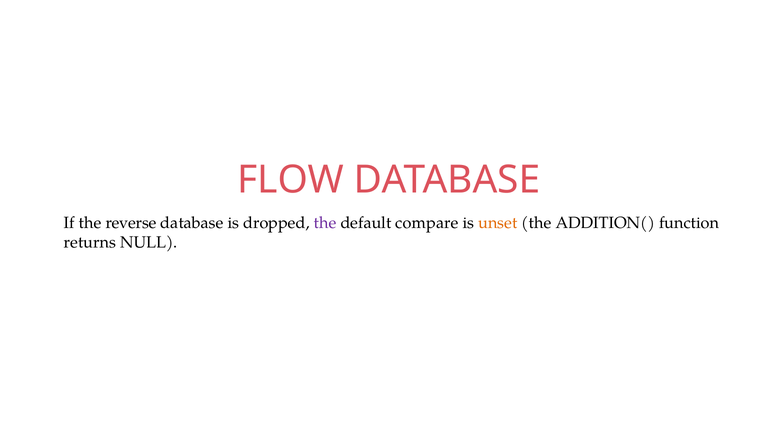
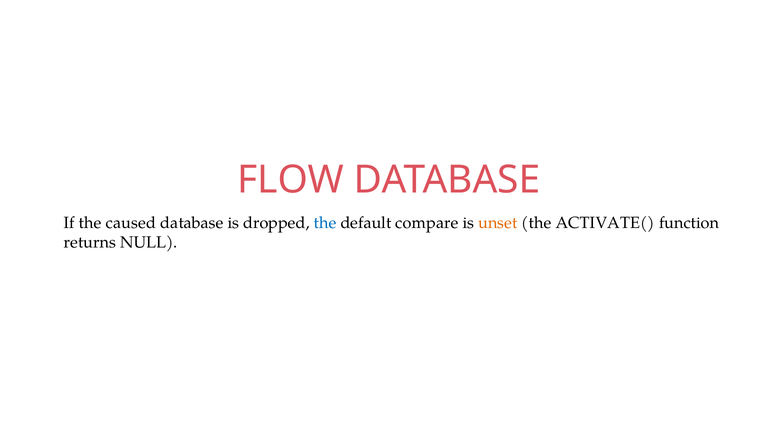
reverse: reverse -> caused (131, 223)
the colour: purple -> blue (325, 223)
ADDITION(: ADDITION( -> ACTIVATE( (605, 223)
